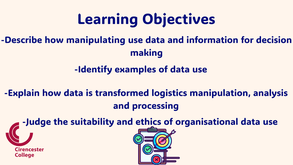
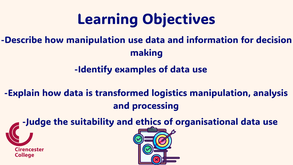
how manipulating: manipulating -> manipulation (96, 40)
